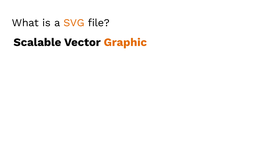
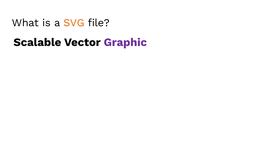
Graphic colour: orange -> purple (125, 42)
